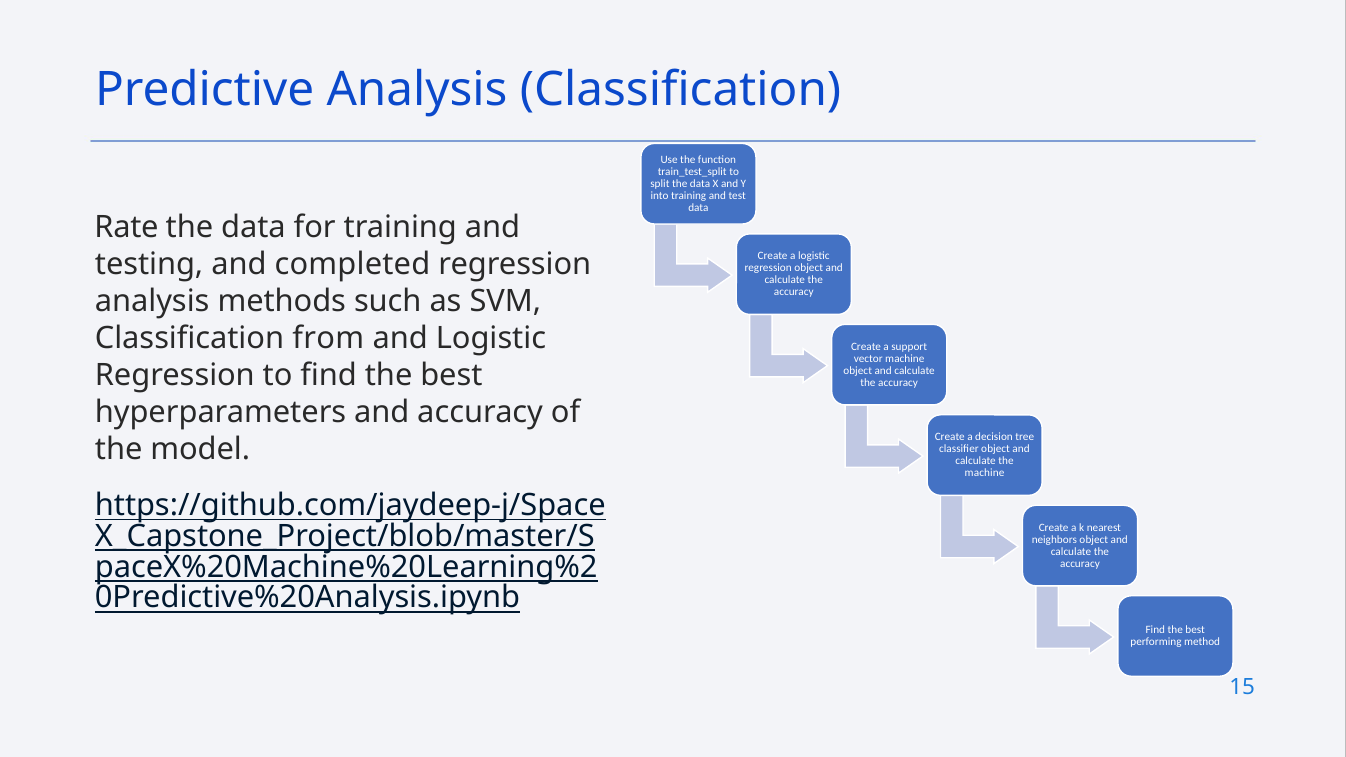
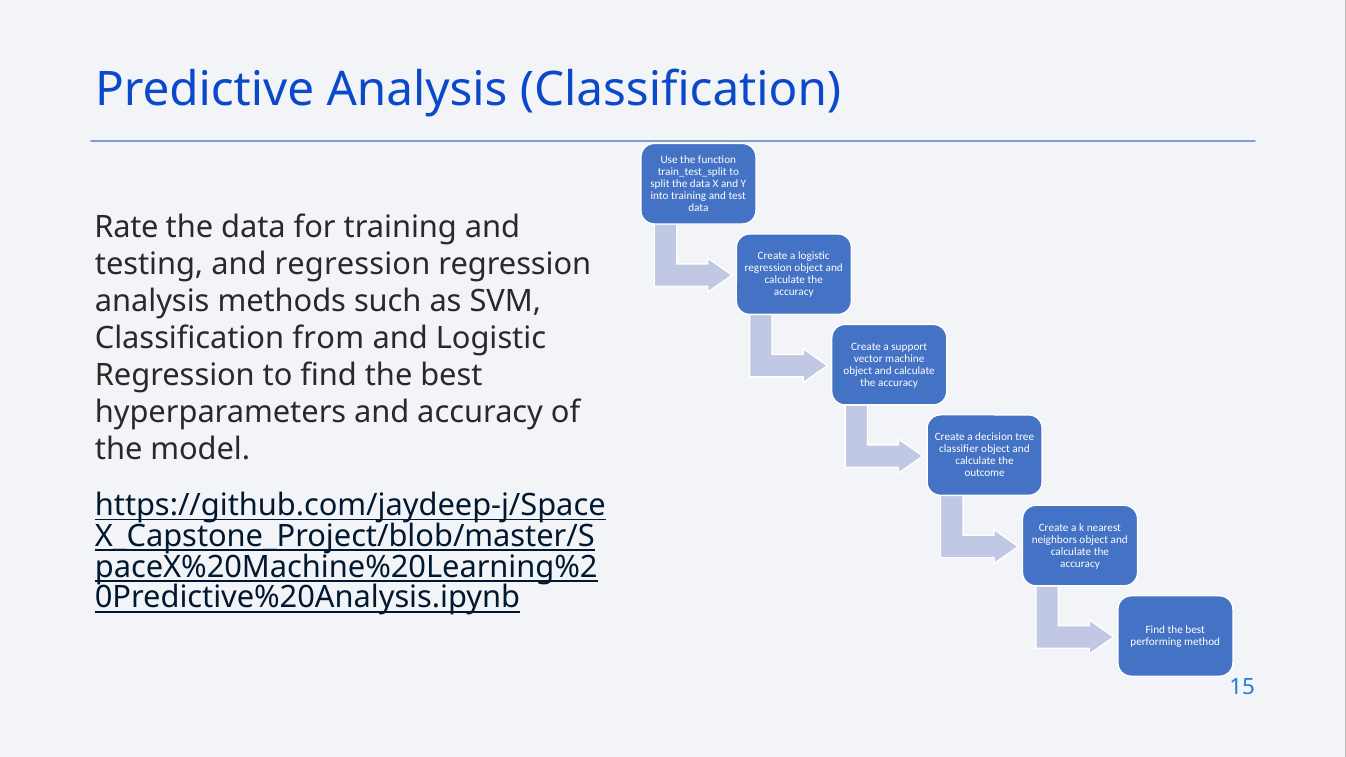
and completed: completed -> regression (352, 264)
machine: machine -> outcome (985, 473)
